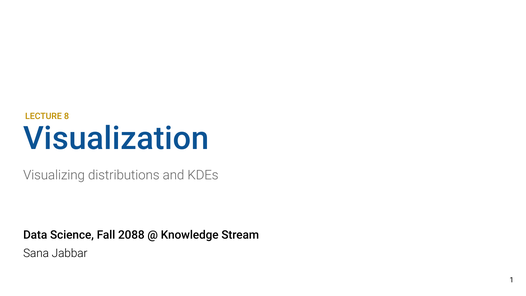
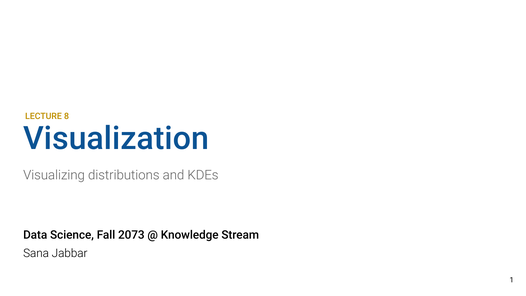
2088: 2088 -> 2073 (131, 235)
